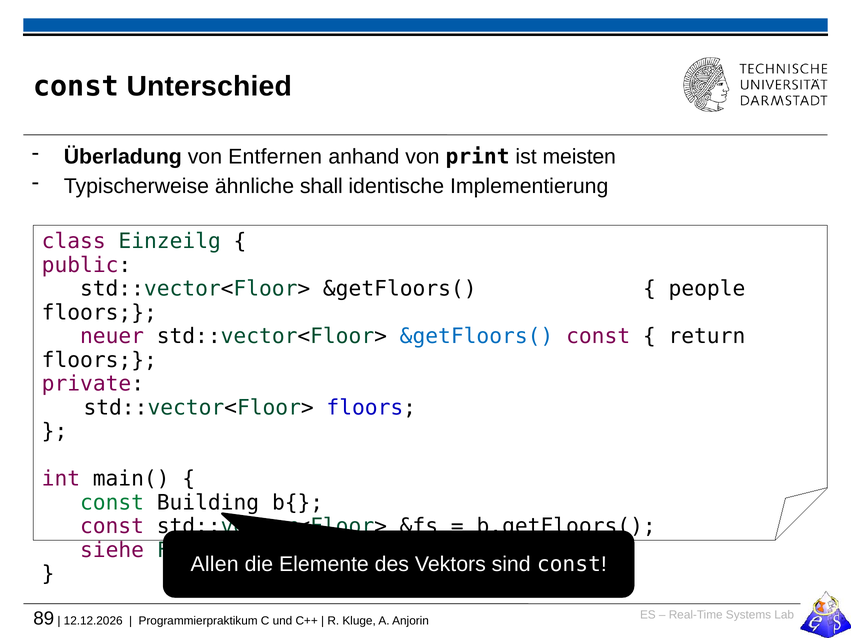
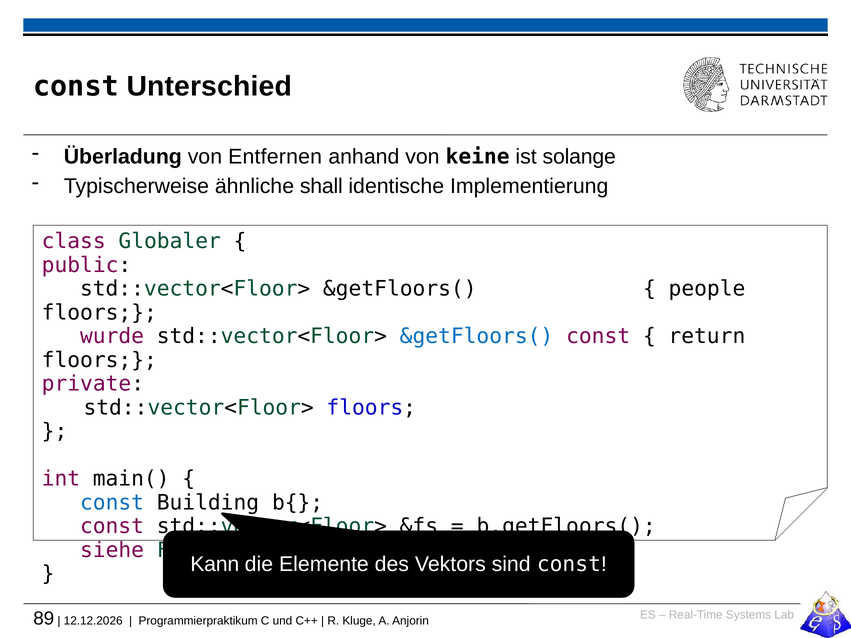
print: print -> keine (478, 157)
meisten: meisten -> solange (579, 157)
Einzeilg: Einzeilg -> Globaler (170, 241)
neuer: neuer -> wurde (112, 336)
const colour: green -> blue (112, 503)
Allen: Allen -> Kann (215, 564)
